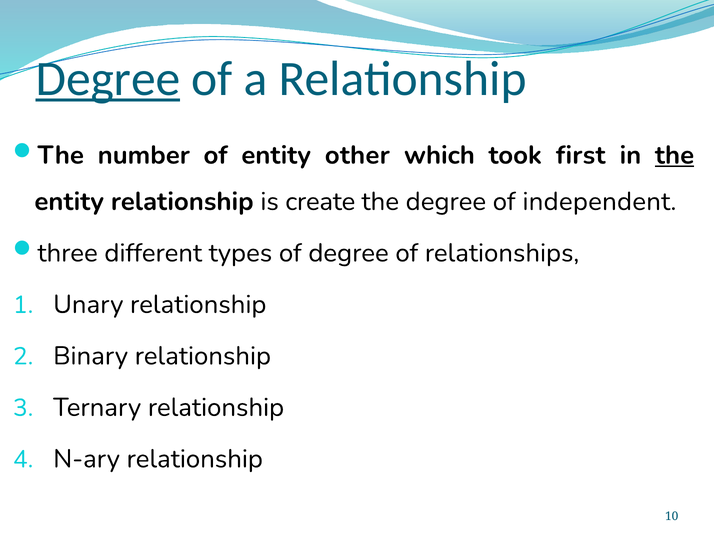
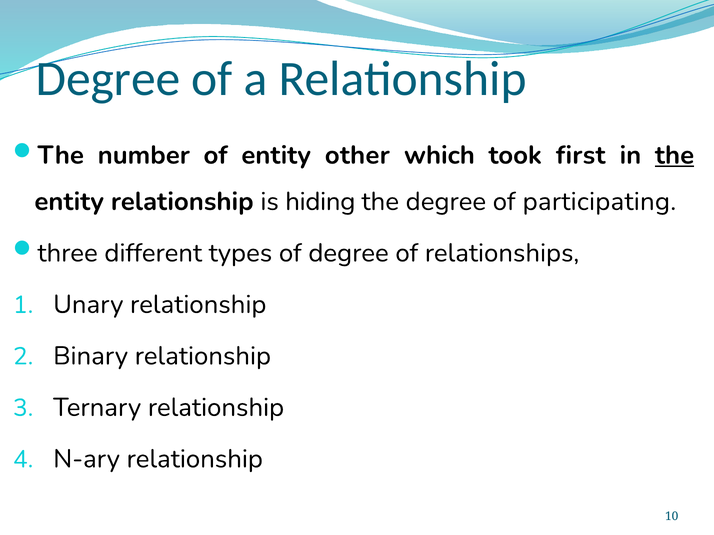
Degree underline: present -> none (108, 79)
create: create -> hiding (320, 202)
independent: independent -> participating (599, 202)
